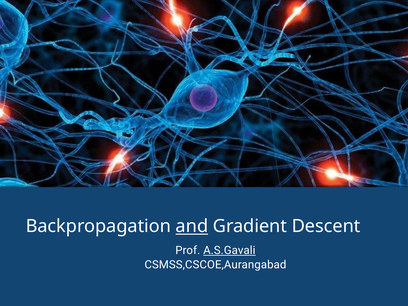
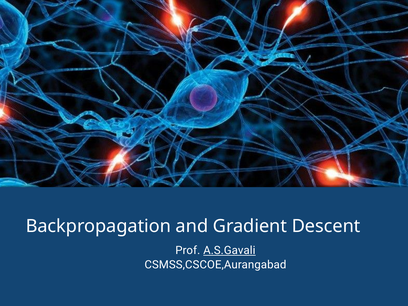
and underline: present -> none (192, 226)
